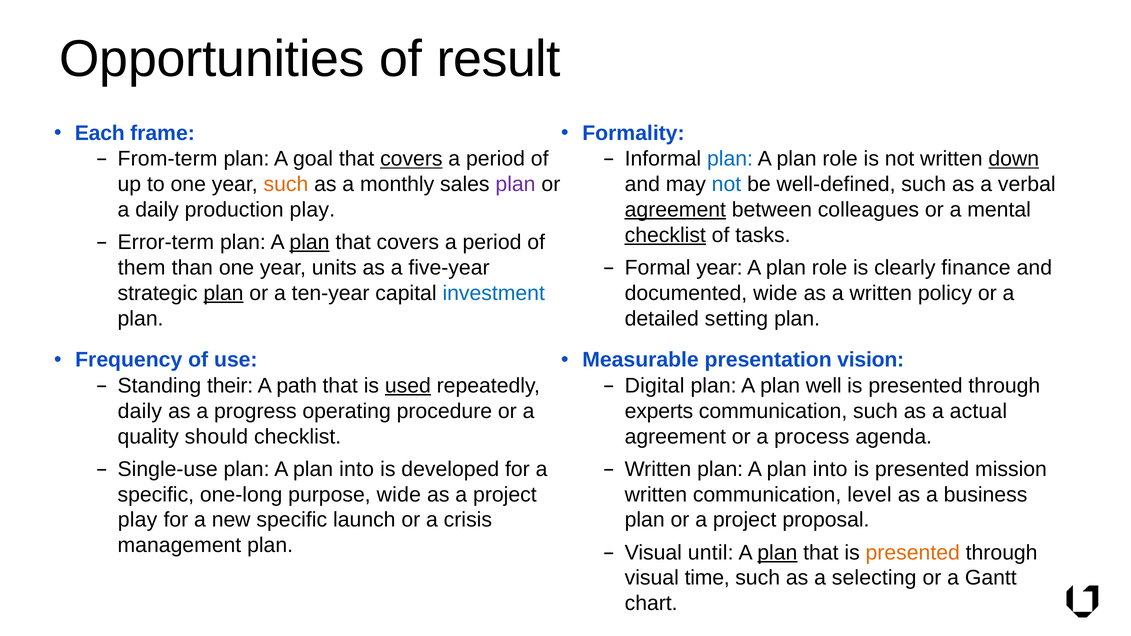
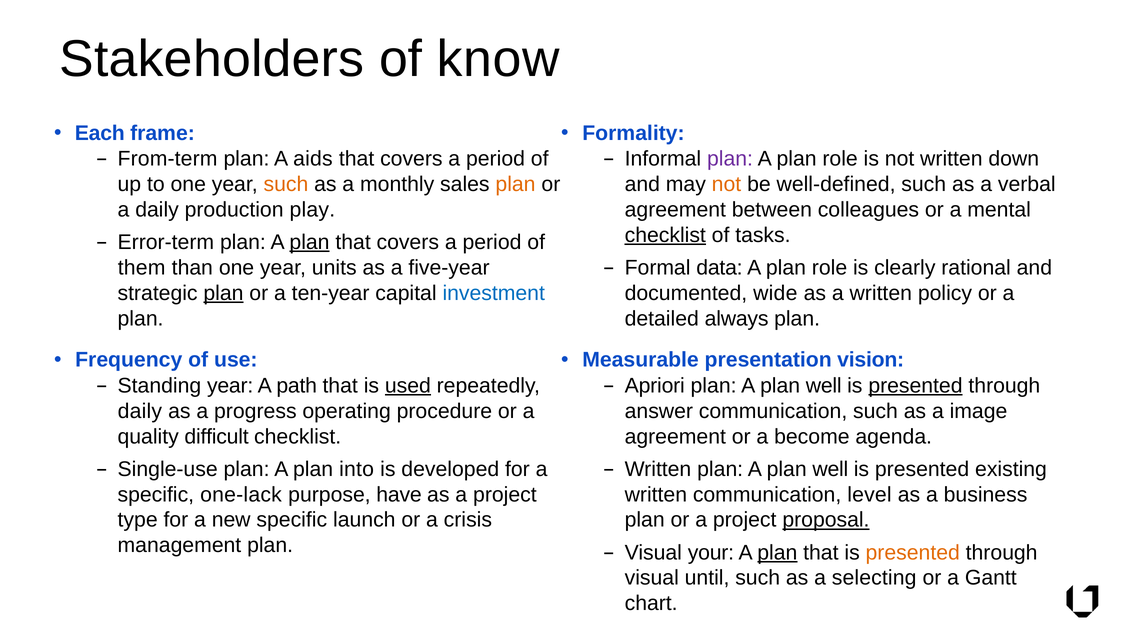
Opportunities: Opportunities -> Stakeholders (212, 59)
result: result -> know (498, 59)
goal: goal -> aids (313, 159)
covers underline: present -> none (411, 159)
plan colour: blue -> purple (730, 159)
down underline: present -> none (1014, 159)
plan colour: purple -> orange (515, 184)
not colour: blue -> orange (726, 184)
agreement underline: present -> none (675, 210)
Formal year: year -> data (719, 268)
finance: finance -> rational (976, 268)
setting: setting -> always (737, 319)
Standing their: their -> year (230, 386)
Digital: Digital -> Apriori (655, 386)
presented underline: none -> present (915, 386)
experts: experts -> answer (659, 411)
actual: actual -> image (978, 411)
should: should -> difficult (217, 437)
process: process -> become (812, 437)
into: into -> well (830, 469)
mission: mission -> existing (1011, 469)
one-long: one-long -> one-lack (241, 495)
purpose wide: wide -> have (399, 495)
play: play -> type (138, 520)
proposal underline: none -> present (826, 520)
until: until -> your (711, 553)
time: time -> until (707, 578)
